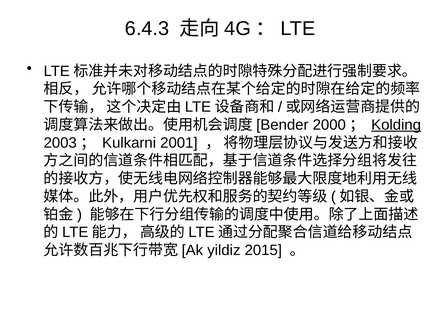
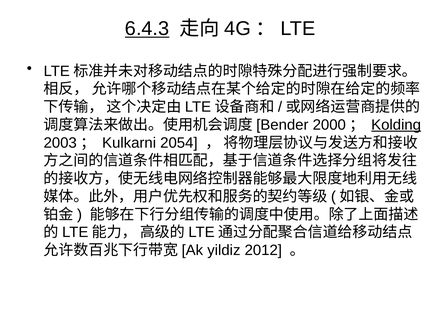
6.4.3 underline: none -> present (147, 29)
2001: 2001 -> 2054 (179, 143)
2015: 2015 -> 2012 (263, 250)
